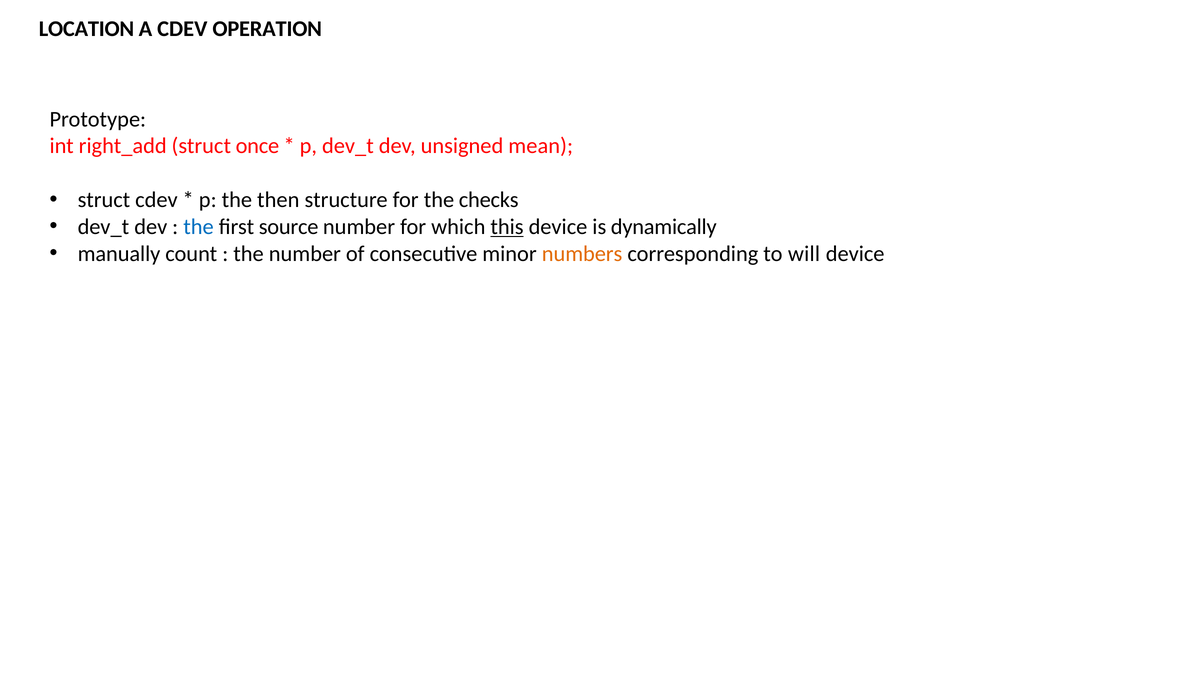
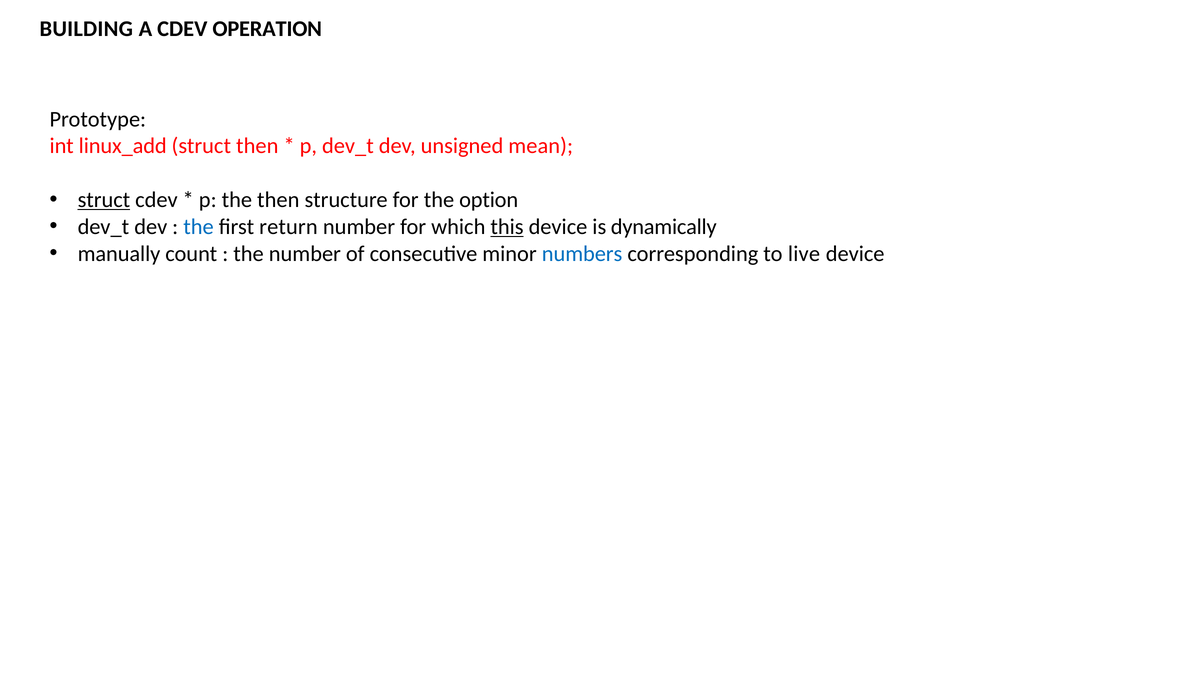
LOCATION: LOCATION -> BUILDING (86, 29)
right_add: right_add -> linux_add (123, 146)
struct once: once -> then (257, 146)
struct underline: none -> present (104, 200)
checks: checks -> option (489, 200)
source: source -> return (288, 227)
numbers colour: orange -> blue (582, 254)
will: will -> live (804, 254)
